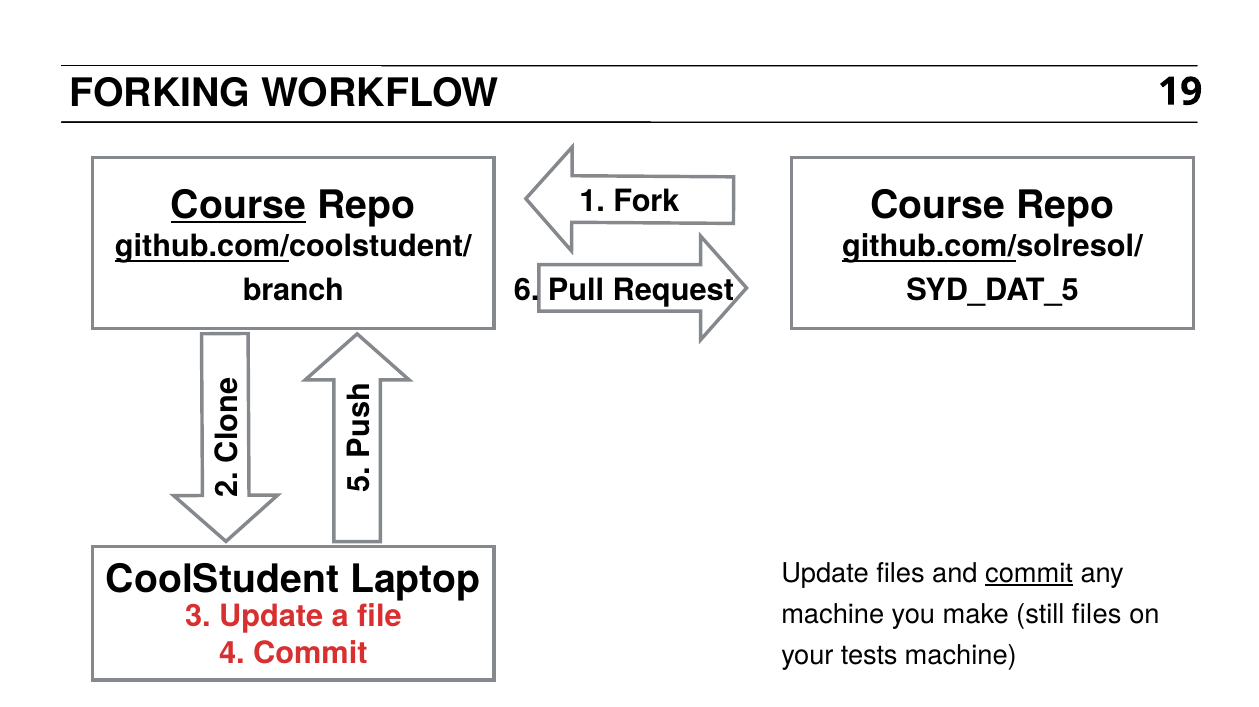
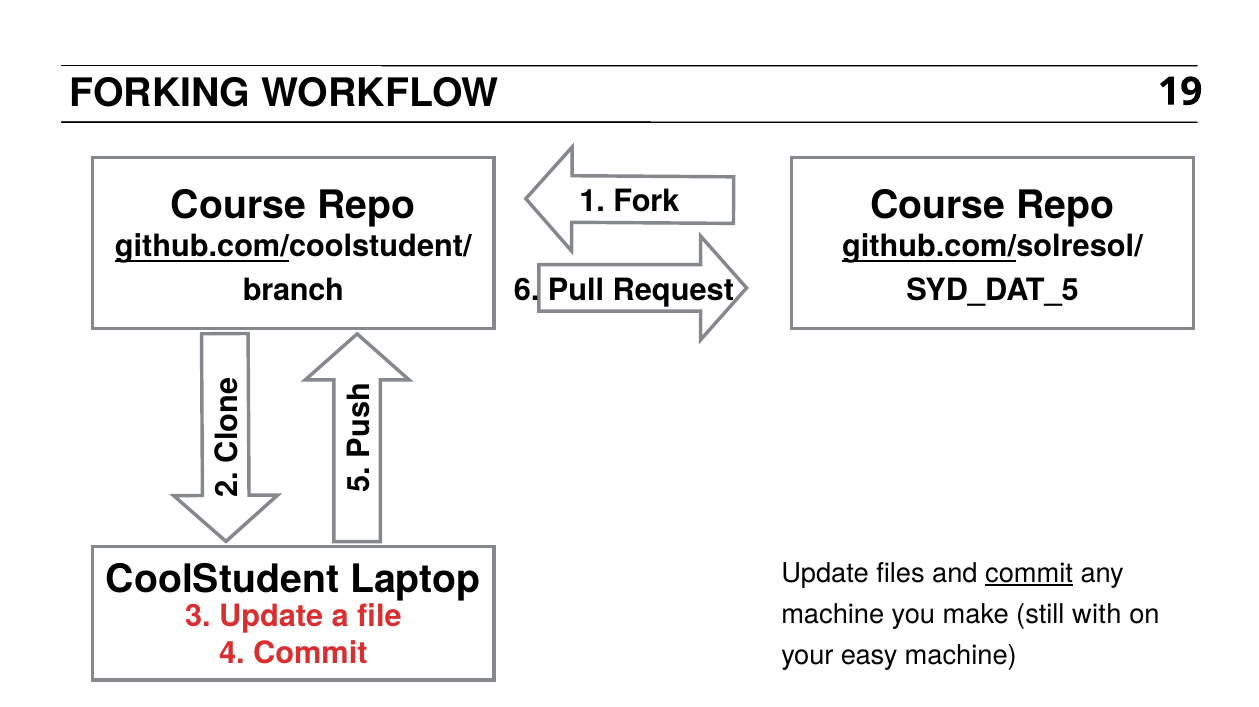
Course underline: present -> none (239, 205)
still files: files -> with (1097, 614)
tests: tests -> easy (869, 655)
